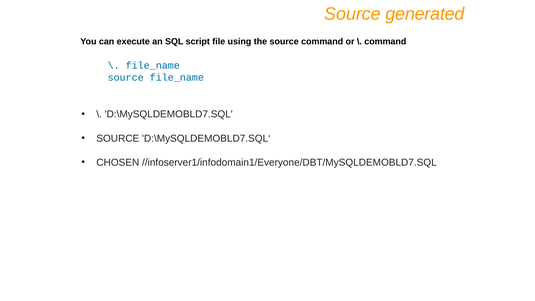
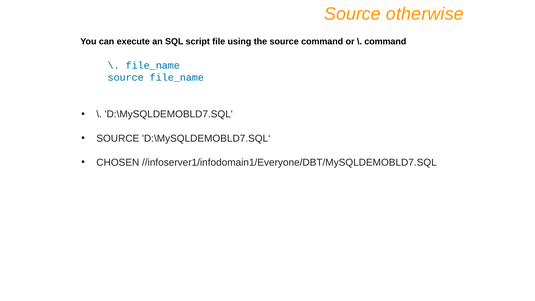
generated: generated -> otherwise (425, 14)
